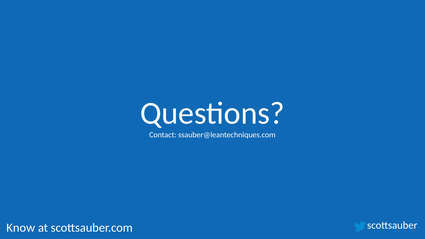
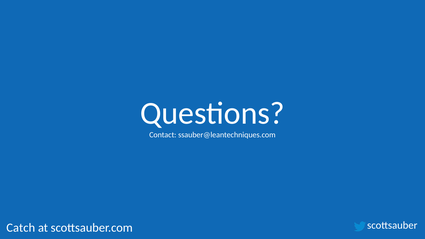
Know: Know -> Catch (21, 228)
